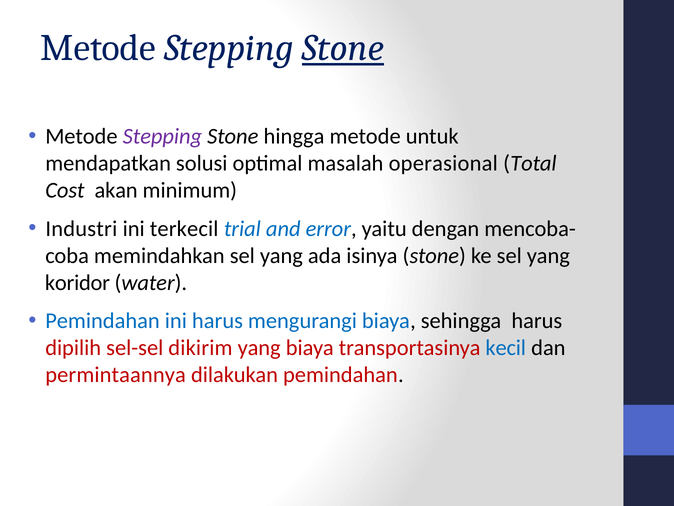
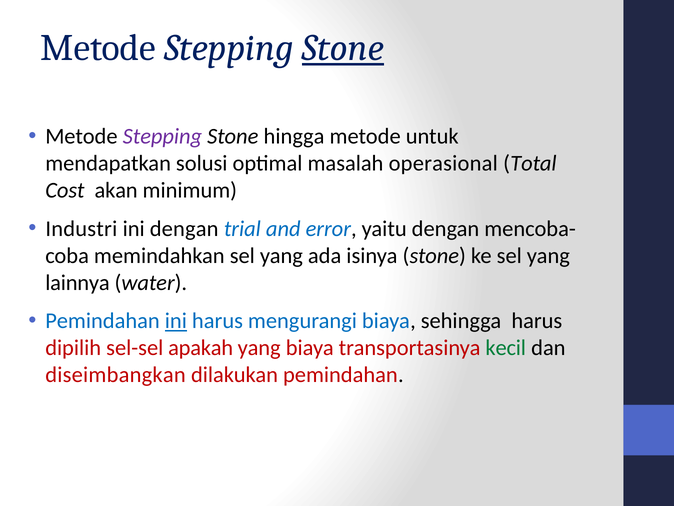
ini terkecil: terkecil -> dengan (184, 228)
koridor: koridor -> lainnya (77, 282)
ini underline: none -> present (176, 321)
dikirim: dikirim -> apakah (201, 348)
kecil colour: blue -> green (506, 348)
permintaannya: permintaannya -> diseimbangkan (116, 375)
